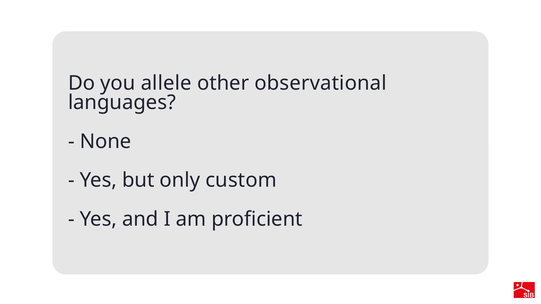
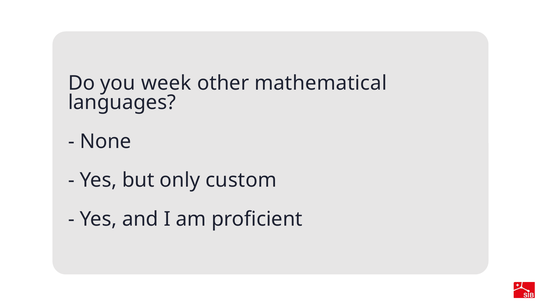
allele: allele -> week (166, 83)
observational: observational -> mathematical (321, 83)
